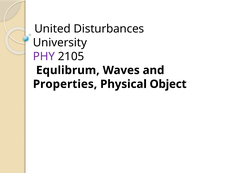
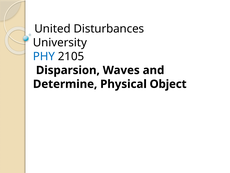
PHY colour: purple -> blue (44, 56)
Equlibrum: Equlibrum -> Disparsion (68, 70)
Properties: Properties -> Determine (65, 84)
